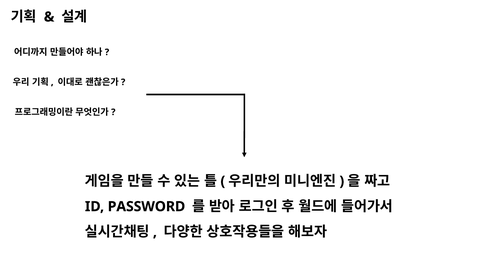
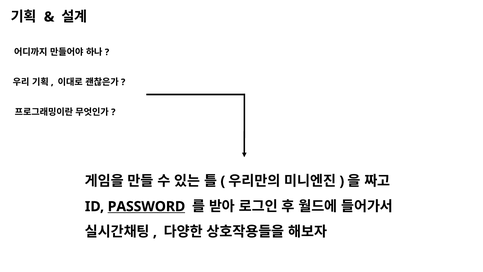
PASSWORD underline: none -> present (146, 206)
